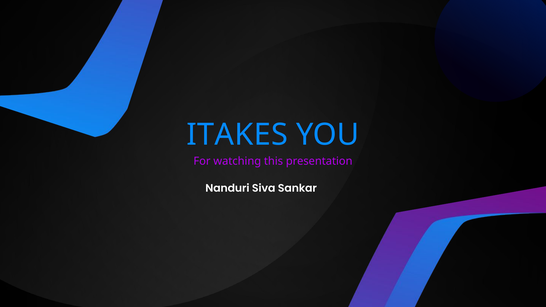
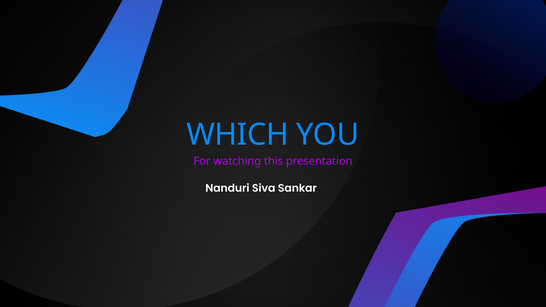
ITAKES: ITAKES -> WHICH (238, 135)
